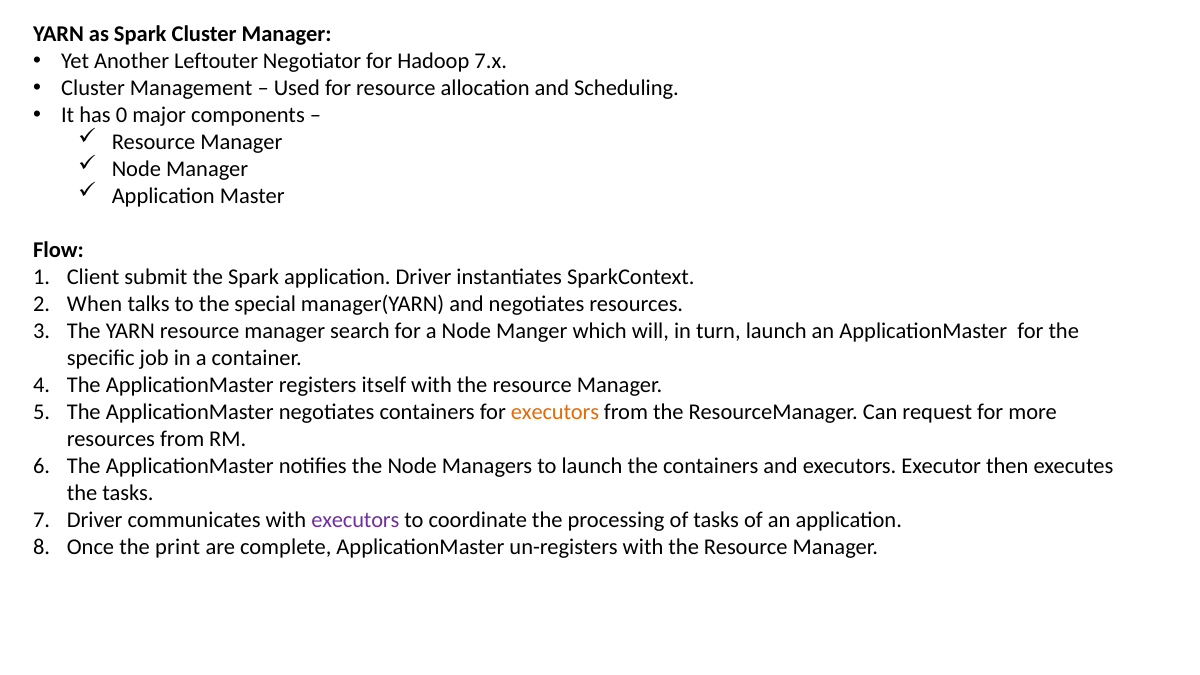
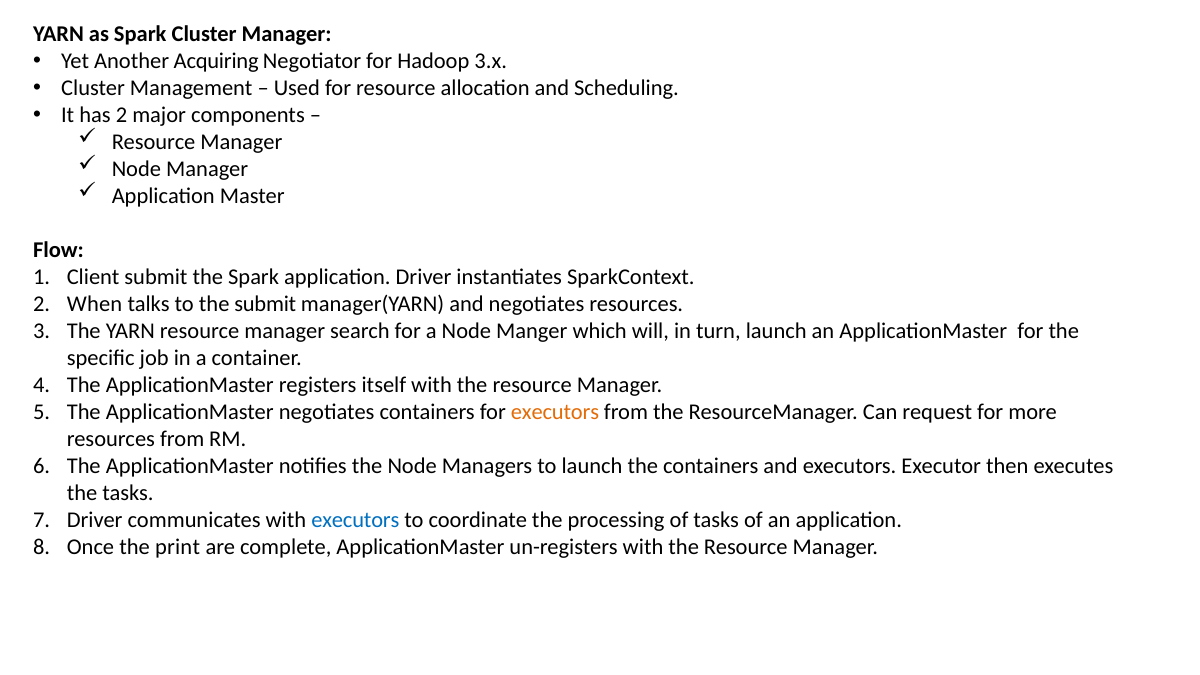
Leftouter: Leftouter -> Acquiring (216, 61)
7.x: 7.x -> 3.x (491, 61)
has 0: 0 -> 2 (122, 115)
the special: special -> submit (265, 304)
executors colour: purple -> blue (355, 520)
